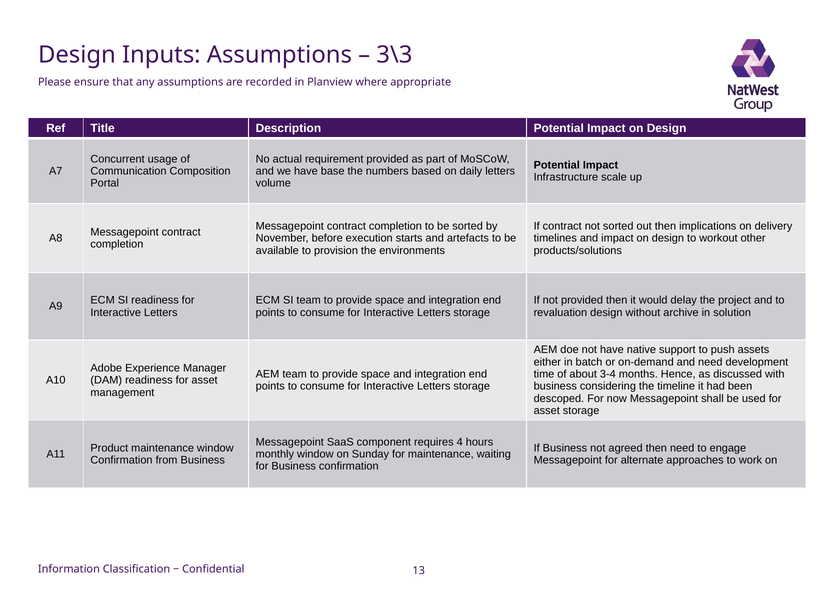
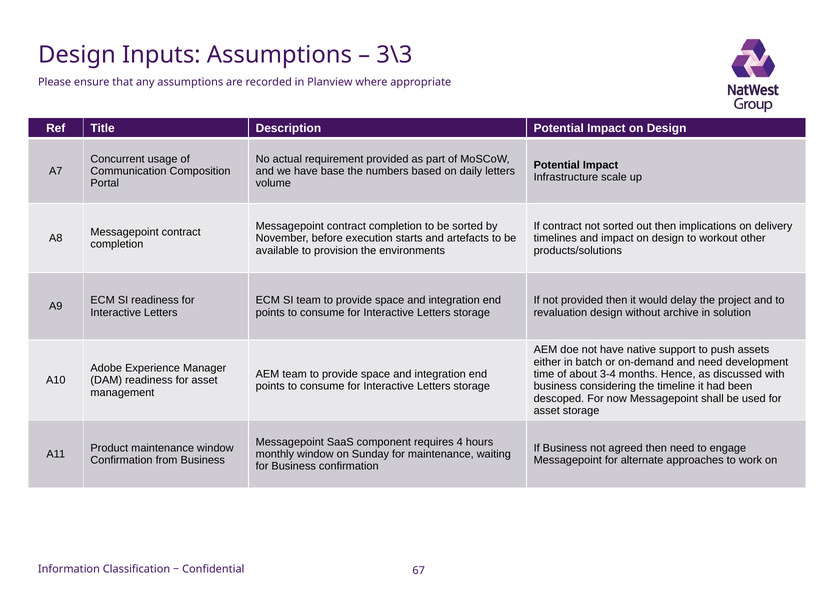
13: 13 -> 67 (419, 571)
